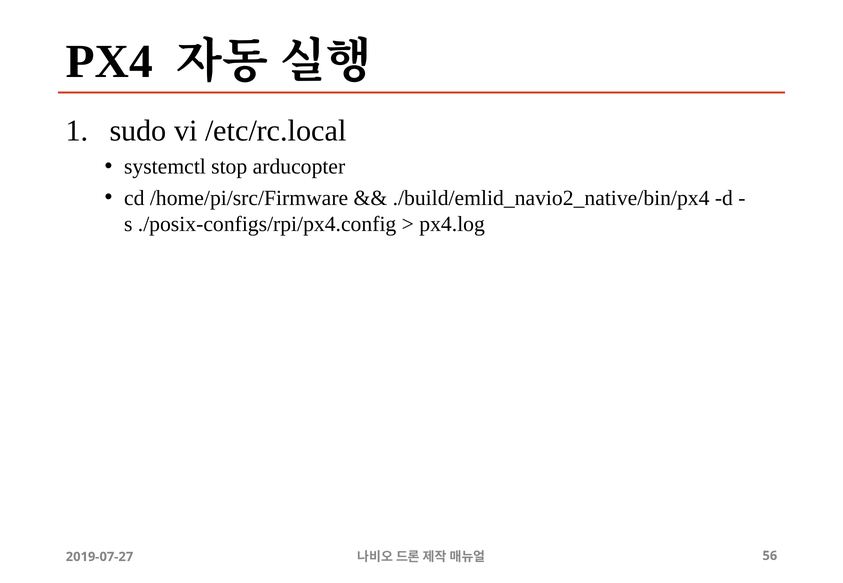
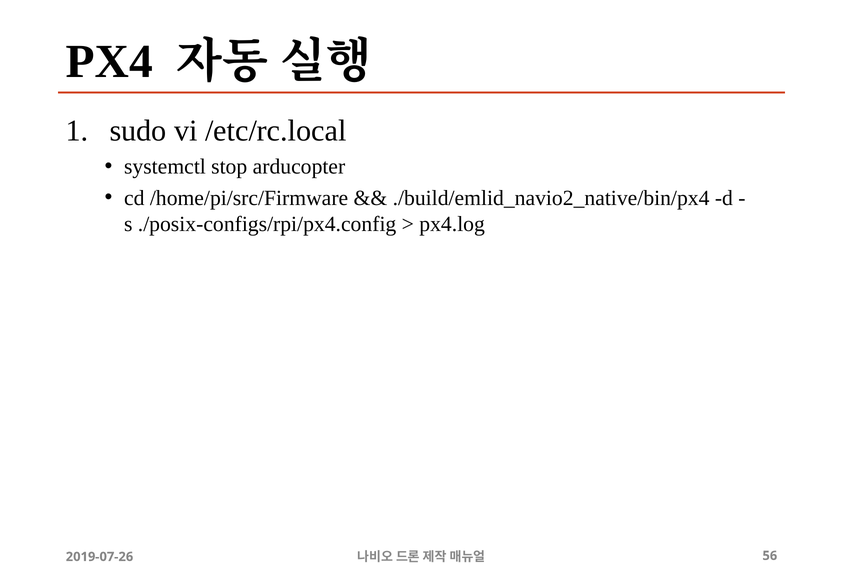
2019-07-27: 2019-07-27 -> 2019-07-26 (100, 557)
